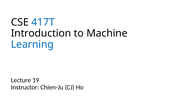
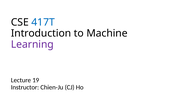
Learning colour: blue -> purple (32, 44)
